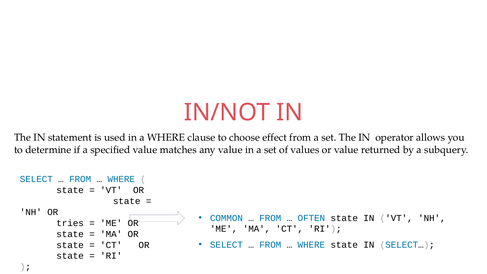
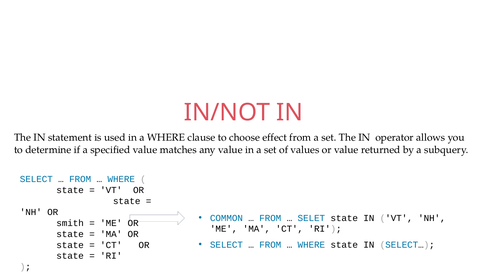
OFTEN: OFTEN -> SELET (311, 218)
tries: tries -> smith (70, 223)
